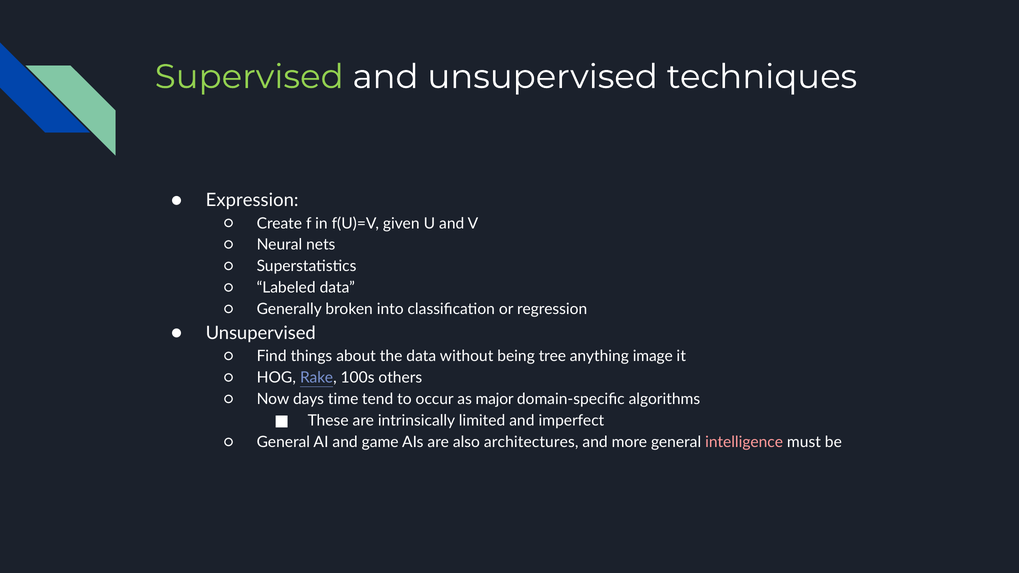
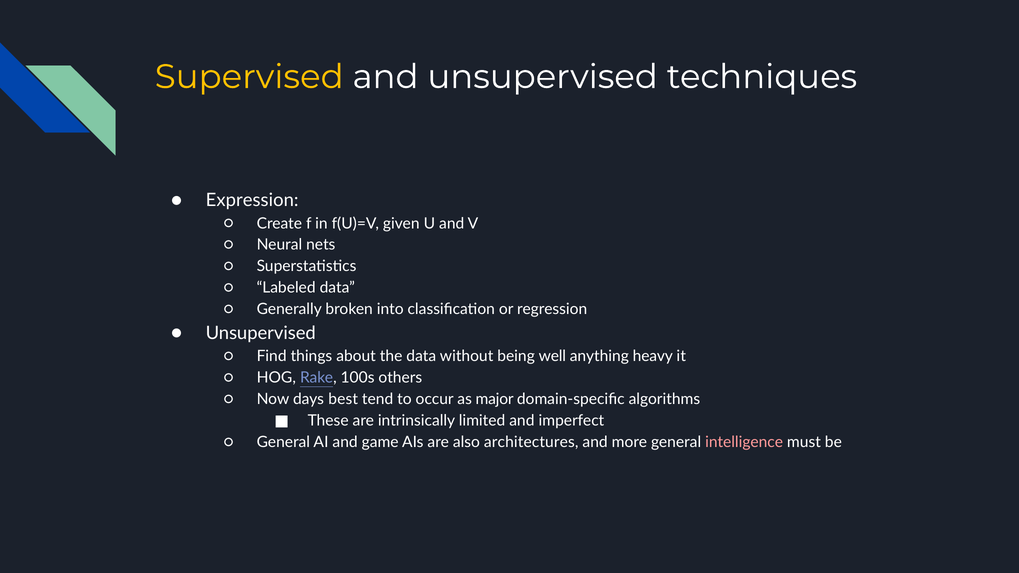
Supervised colour: light green -> yellow (249, 77)
tree: tree -> well (552, 356)
image: image -> heavy (653, 356)
time: time -> best (343, 399)
